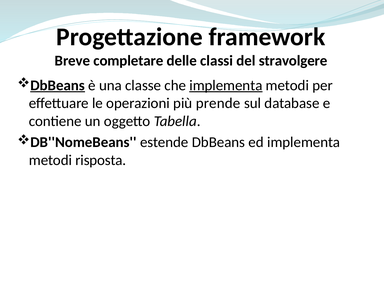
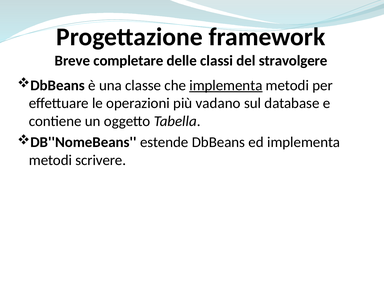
DbBeans underline: present -> none (58, 85)
prende: prende -> vadano (218, 103)
risposta: risposta -> scrivere (101, 160)
